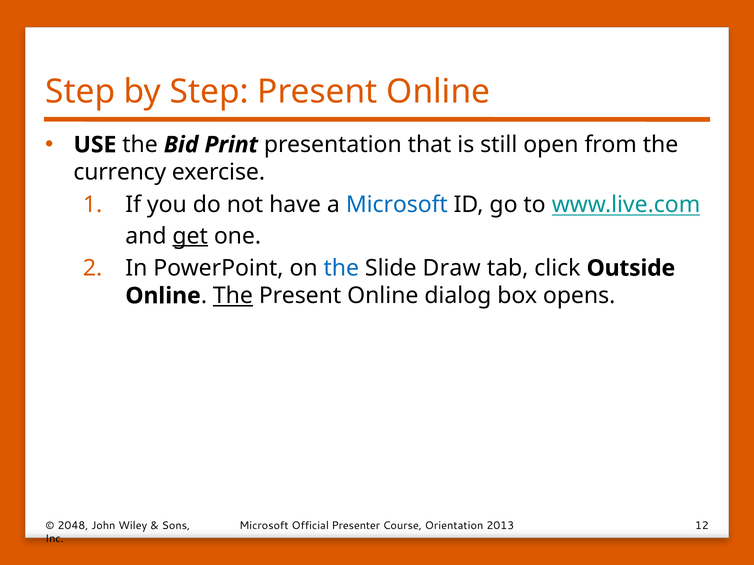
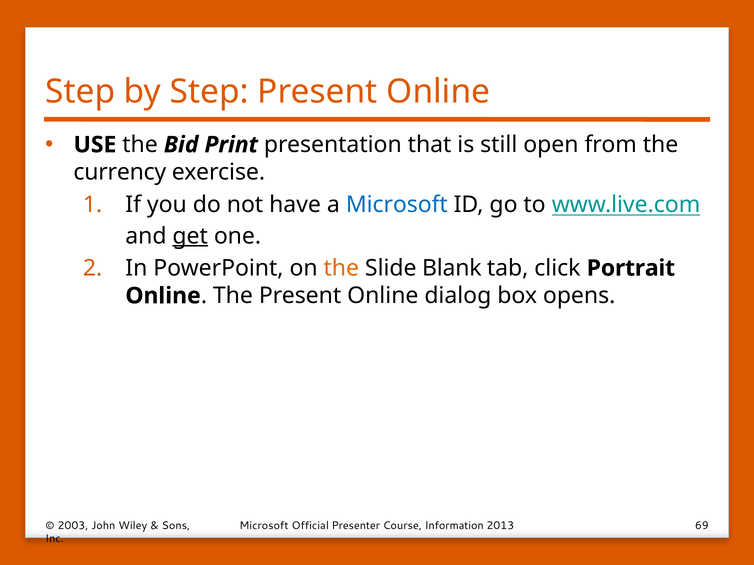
the colour: blue -> orange (341, 268)
Draw: Draw -> Blank (452, 268)
Outside: Outside -> Portrait (631, 268)
The underline: present -> none (233, 296)
2048: 2048 -> 2003 (73, 526)
Orientation: Orientation -> Information (454, 526)
12: 12 -> 69 (702, 526)
